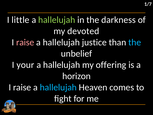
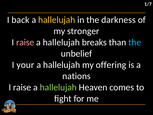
little: little -> back (20, 20)
hallelujah colour: light green -> yellow (57, 20)
devoted: devoted -> stronger (83, 31)
justice: justice -> breaks (94, 42)
horizon: horizon -> nations (76, 76)
hallelujah colour: light blue -> light green (58, 87)
